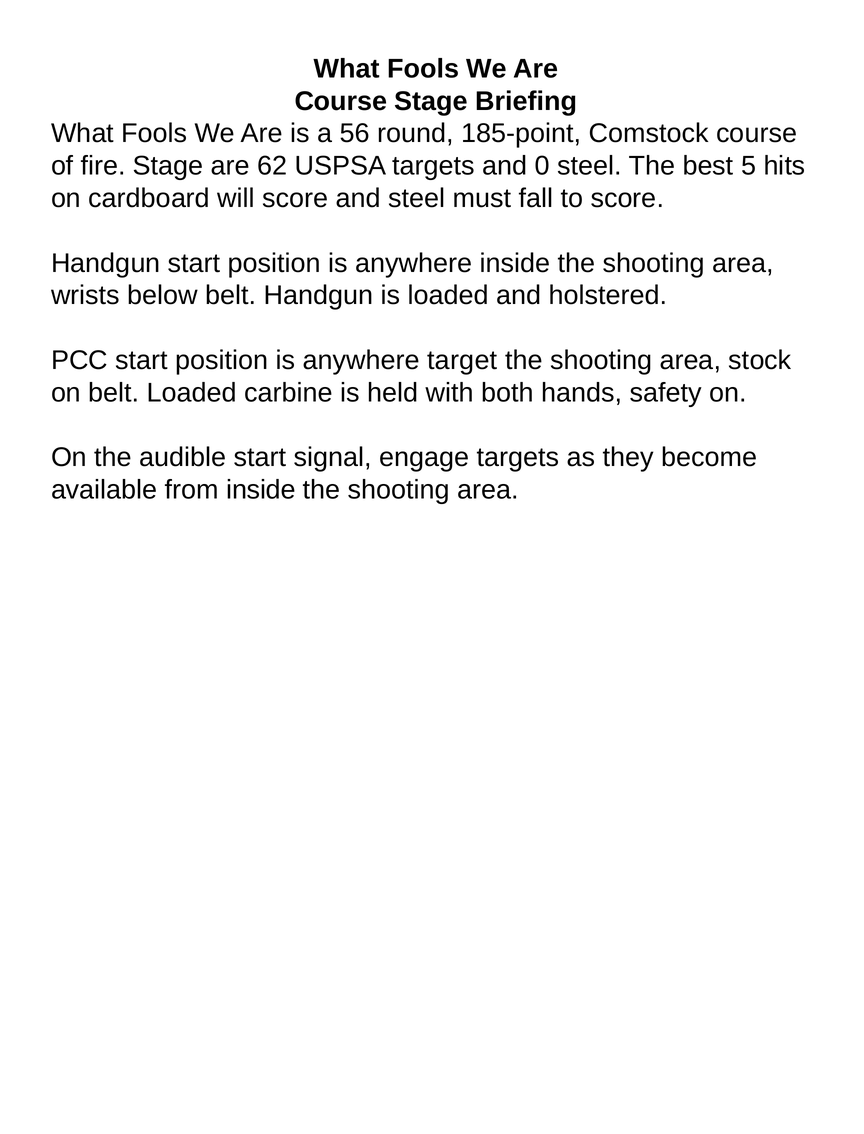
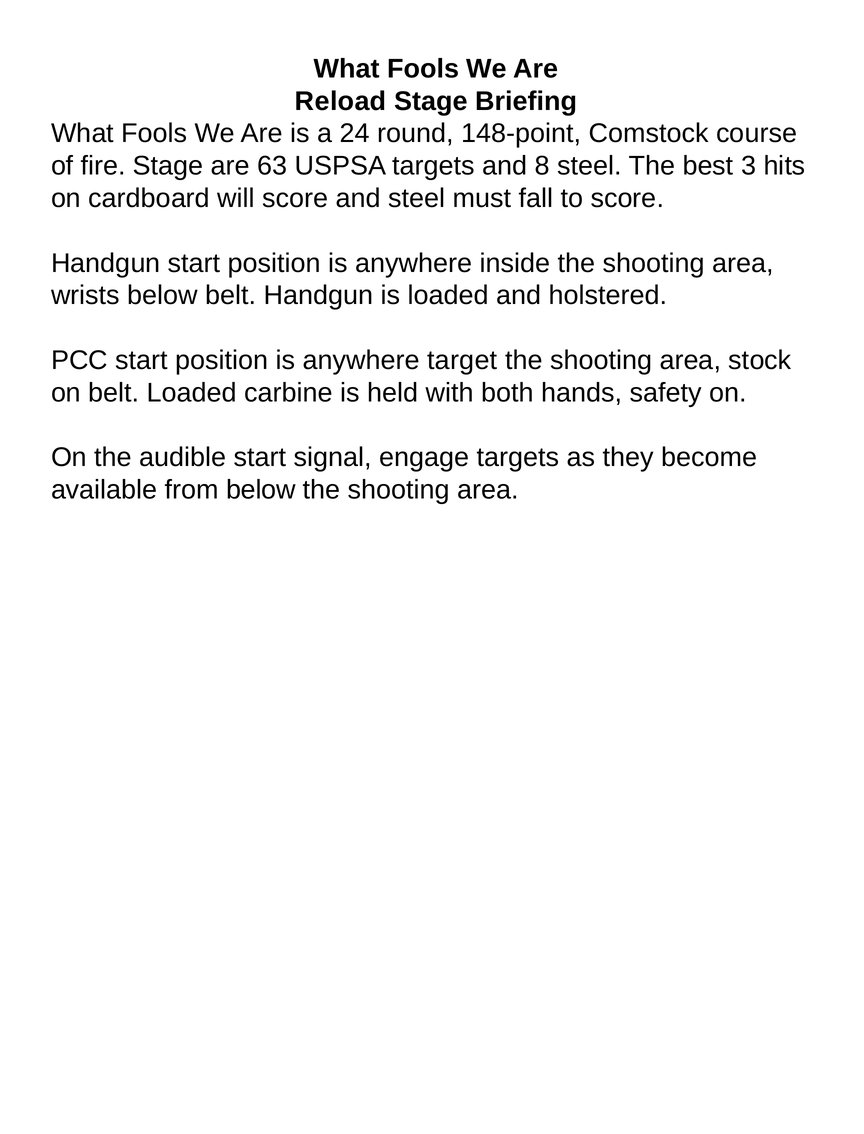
Course: Course -> Reload (341, 101)
56: 56 -> 24 (355, 134)
185-point: 185-point -> 148-point (521, 134)
62: 62 -> 63 (272, 166)
0: 0 -> 8 (542, 166)
5: 5 -> 3 (749, 166)
from inside: inside -> below (261, 490)
